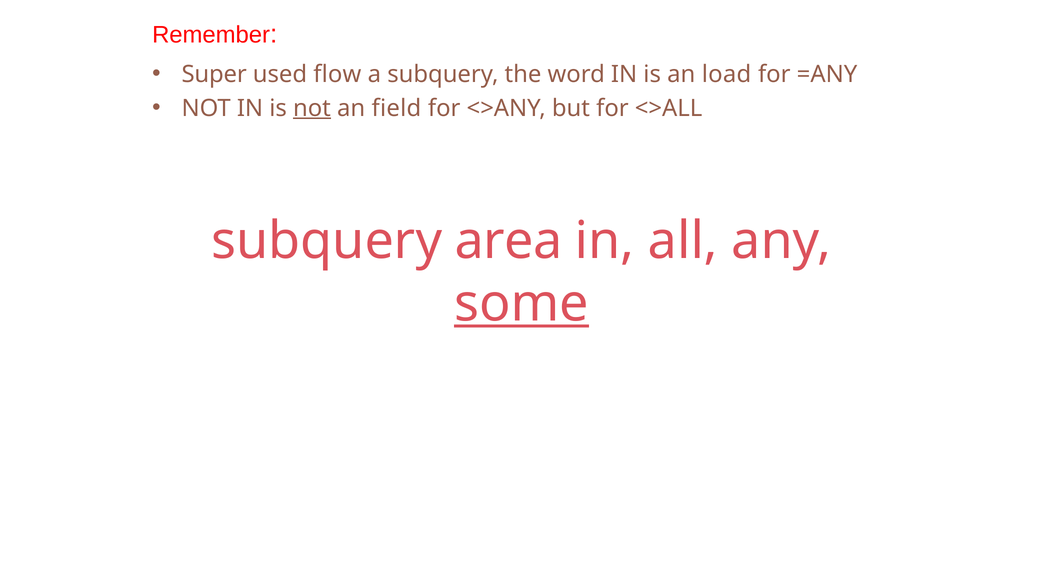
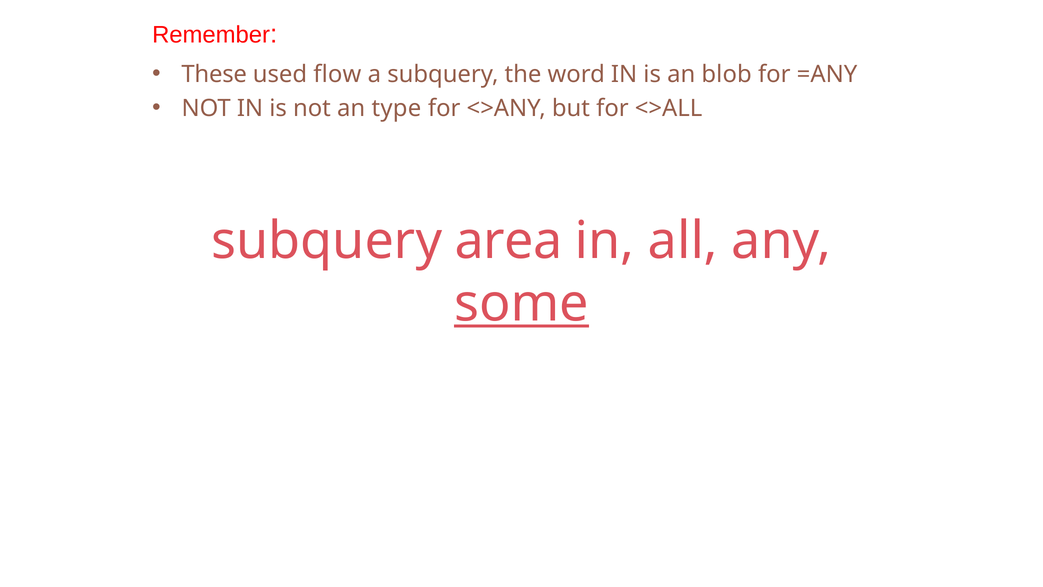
Super: Super -> These (214, 74)
load: load -> blob (727, 74)
not underline: present -> none (312, 108)
field: field -> type (396, 108)
